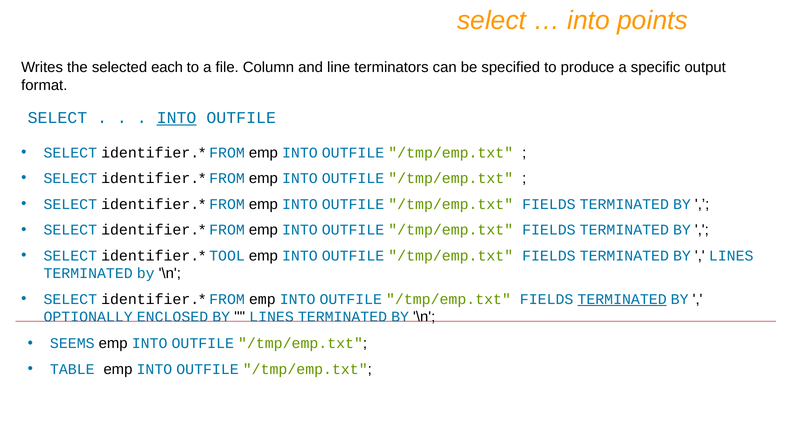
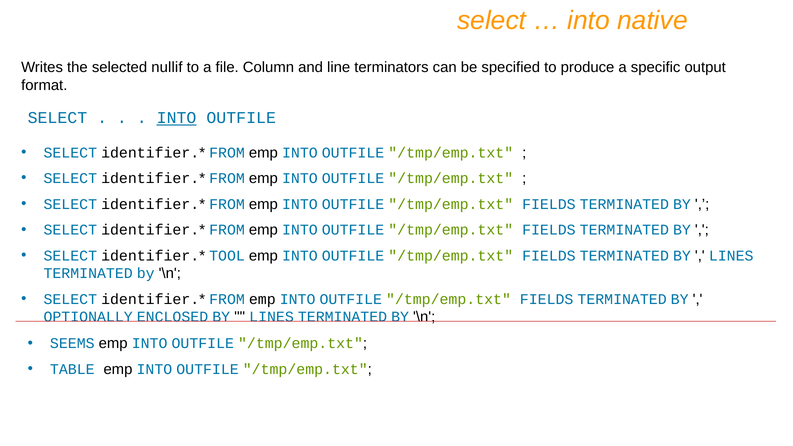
points: points -> native (653, 21)
each: each -> nullif (167, 67)
TERMINATED underline: present -> none (622, 299)
